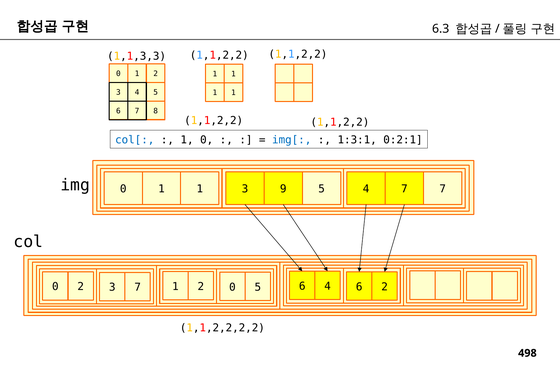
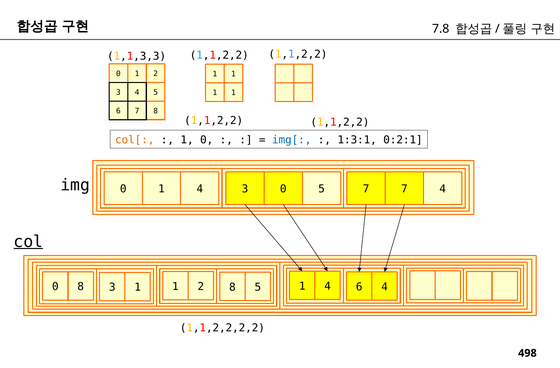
6.3: 6.3 -> 7.8 (441, 29)
col[ colour: blue -> orange (135, 140)
0 1 1: 1 -> 4 (200, 189)
3 9: 9 -> 0 (283, 189)
5 4: 4 -> 7 (366, 189)
7 7: 7 -> 4 (443, 189)
col underline: none -> present (28, 241)
0 2: 2 -> 8 (81, 287)
3 7: 7 -> 1 (138, 287)
1 2 0: 0 -> 8 (232, 287)
6: 6 -> 1 (302, 286)
6 2: 2 -> 4 (385, 287)
